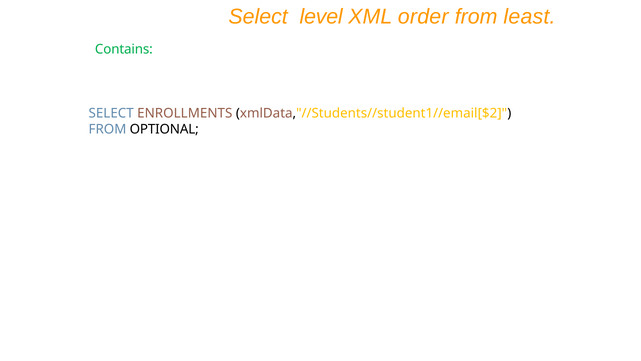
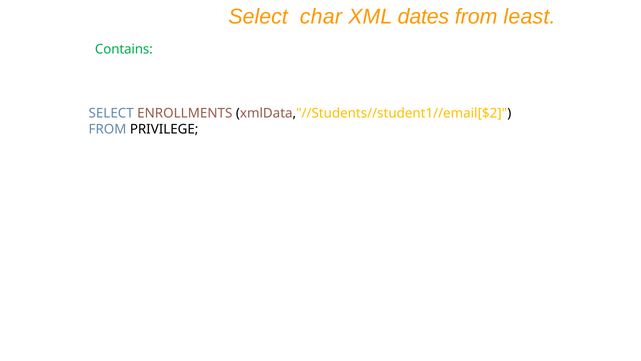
level: level -> char (321, 17)
order: order -> dates (423, 17)
OPTIONAL: OPTIONAL -> PRIVILEGE (164, 129)
